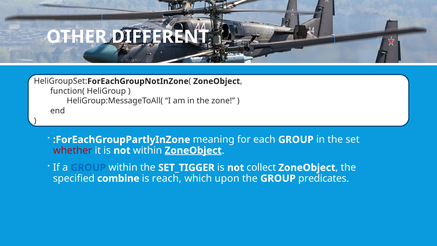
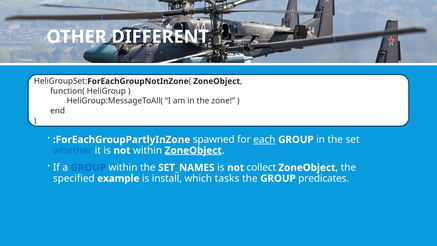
meaning: meaning -> spawned (214, 140)
each underline: none -> present (264, 140)
whether colour: red -> blue (73, 150)
SET_TIGGER: SET_TIGGER -> SET_NAMES (186, 168)
combine: combine -> example (118, 178)
reach: reach -> install (167, 178)
upon: upon -> tasks (227, 178)
